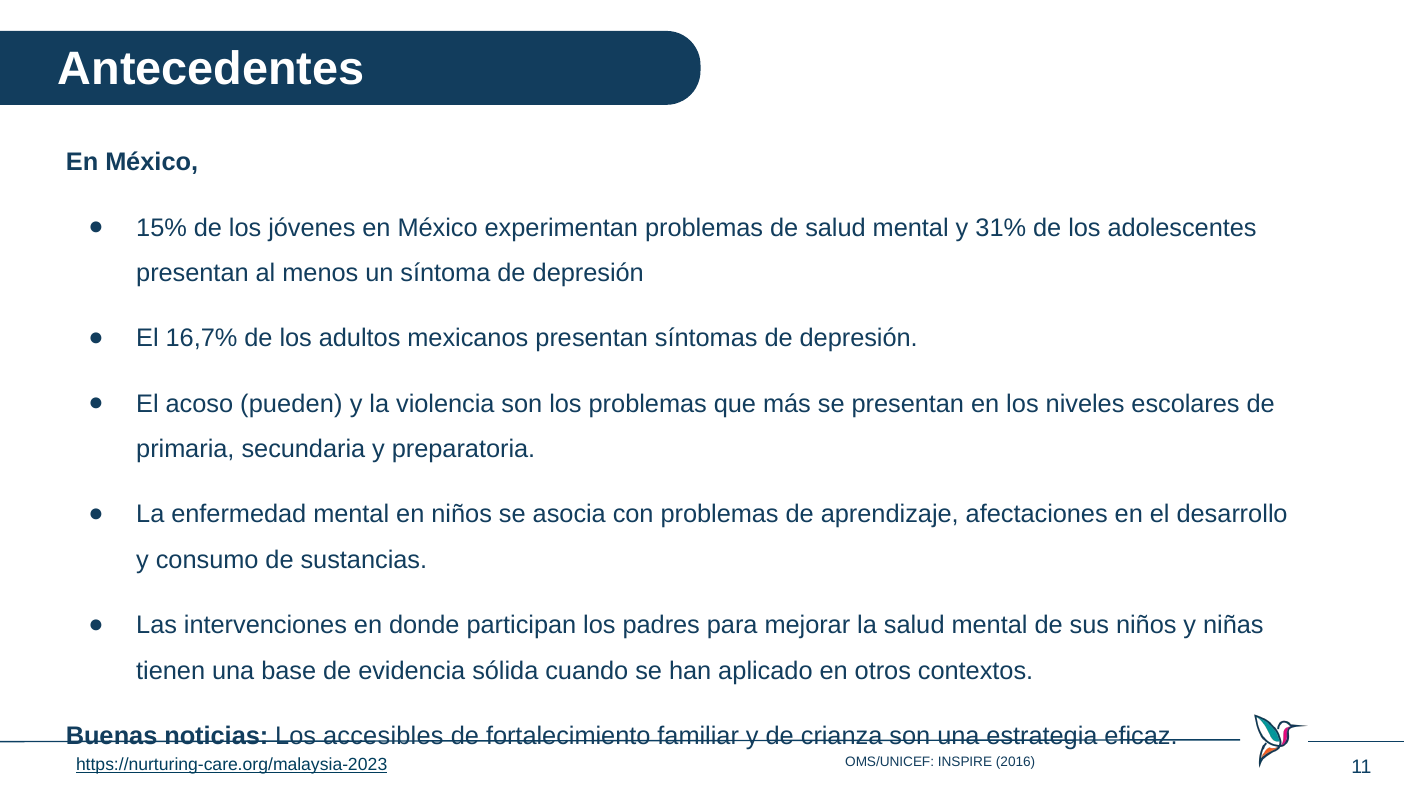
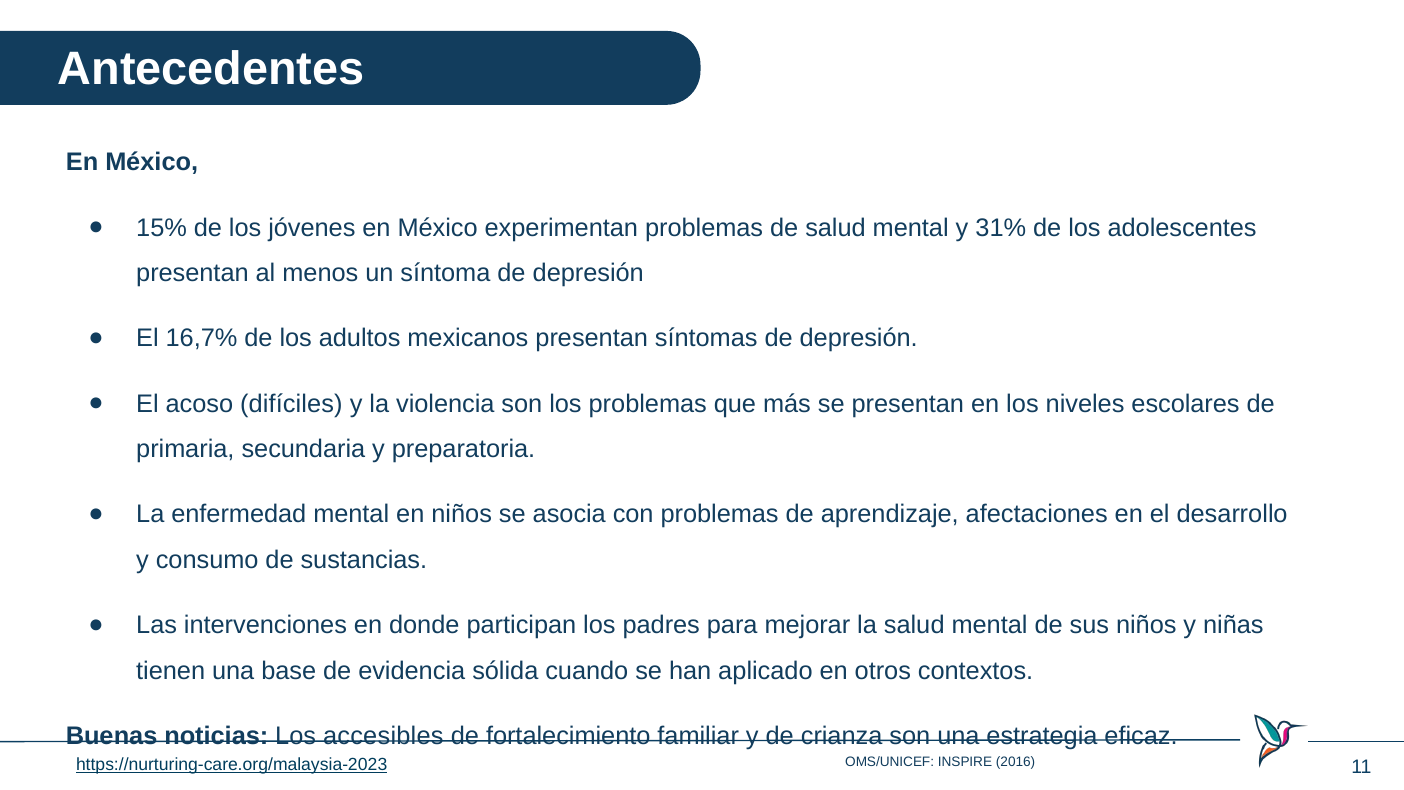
pueden: pueden -> difíciles (291, 404)
